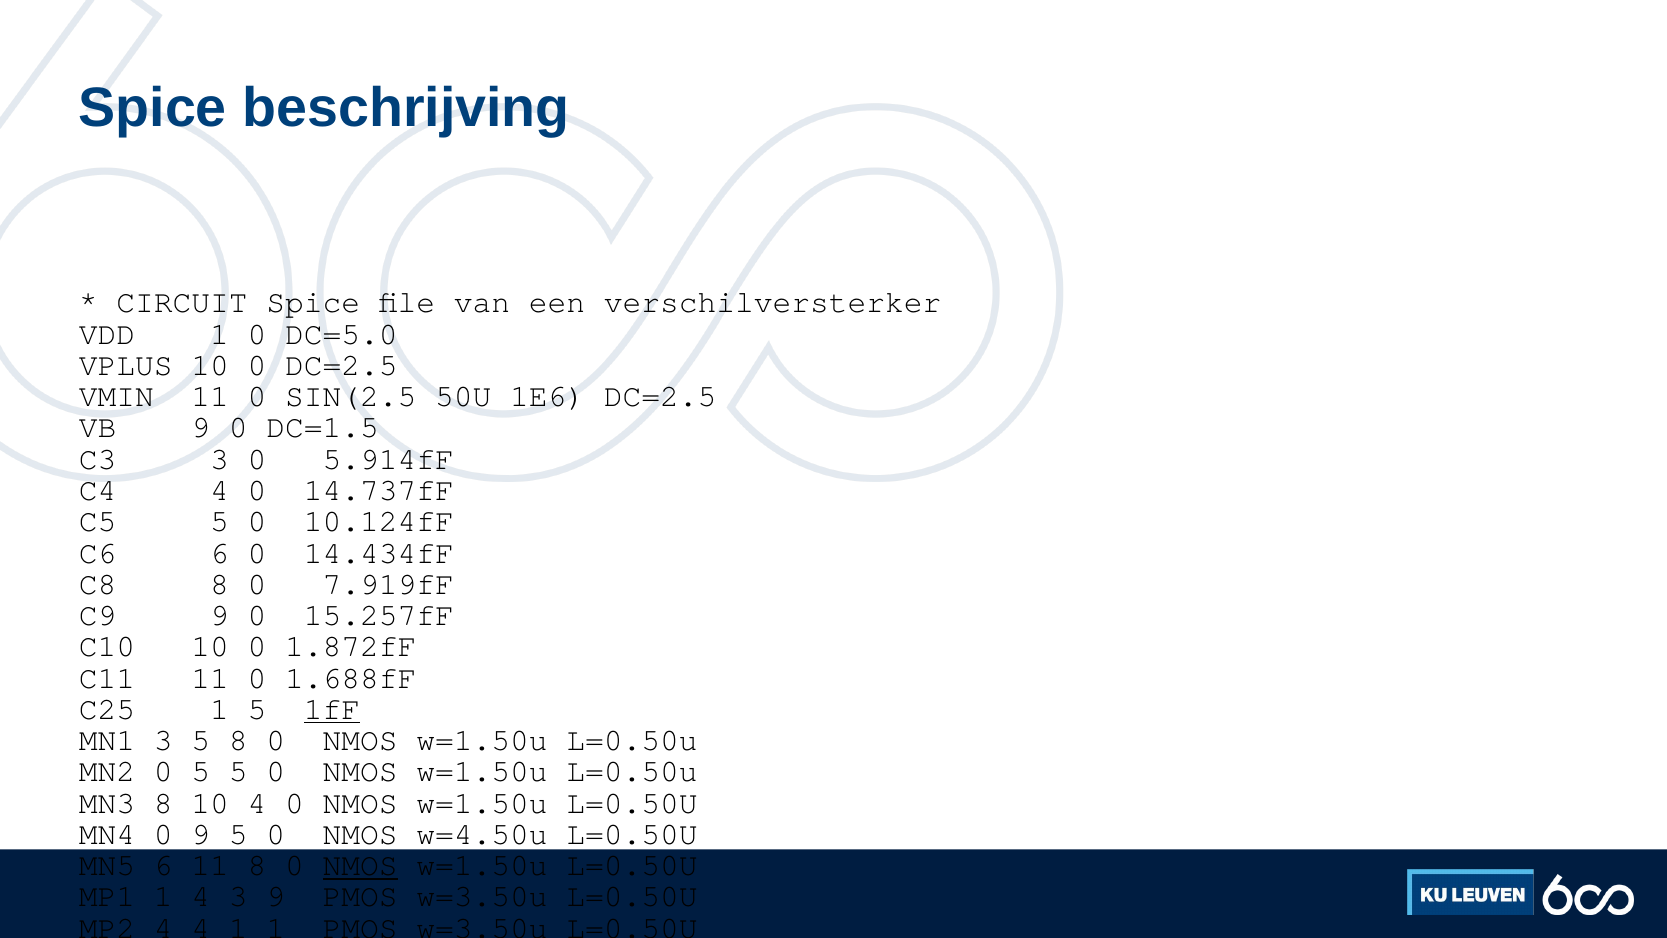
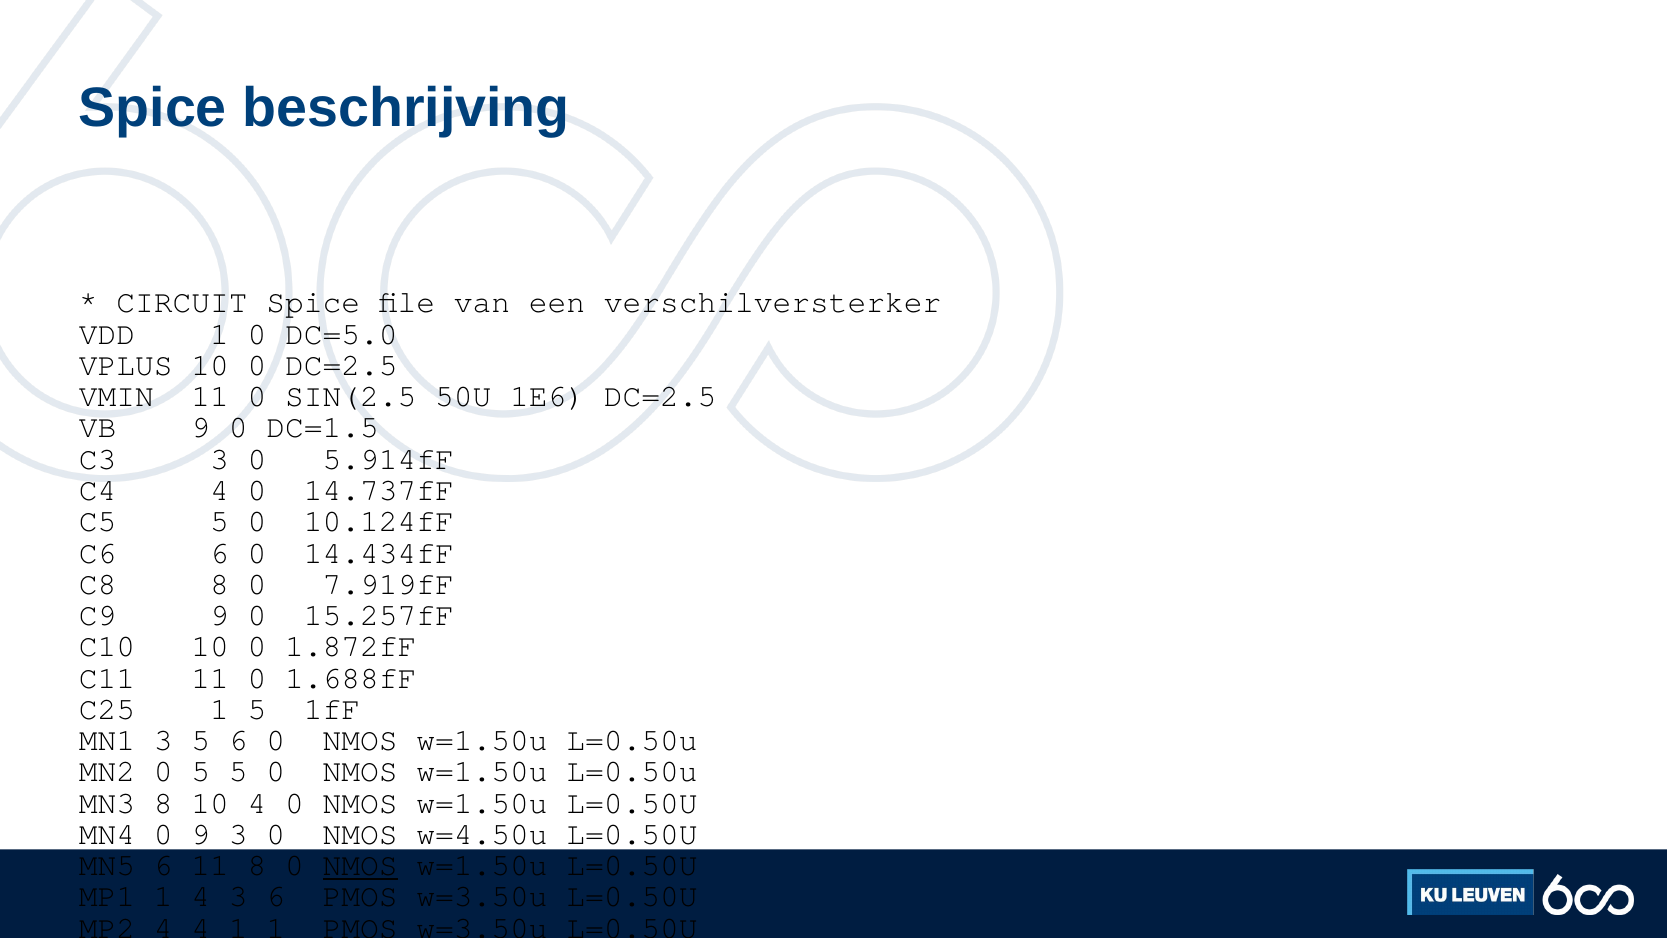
1fF underline: present -> none (332, 709)
5 8: 8 -> 6 (238, 740)
9 5: 5 -> 3 (238, 834)
3 9: 9 -> 6 (276, 896)
